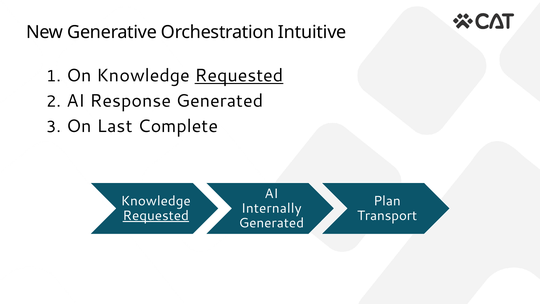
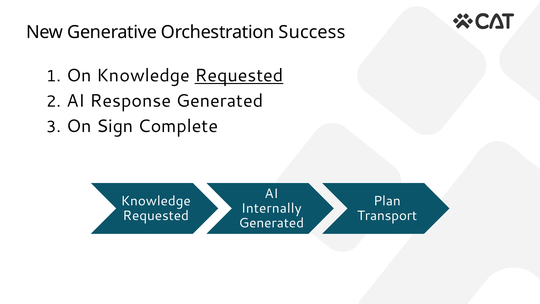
Intuitive: Intuitive -> Success (312, 32)
Last: Last -> Sign (115, 126)
Requested underline: present -> none (156, 215)
